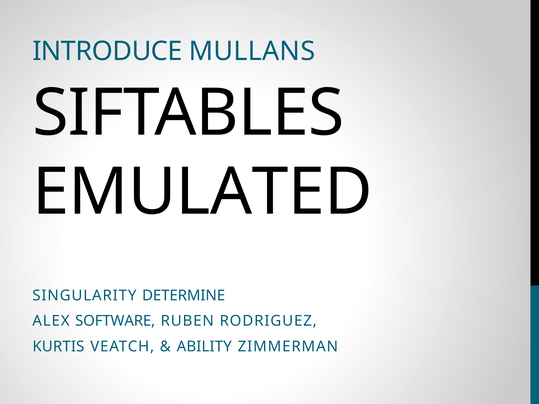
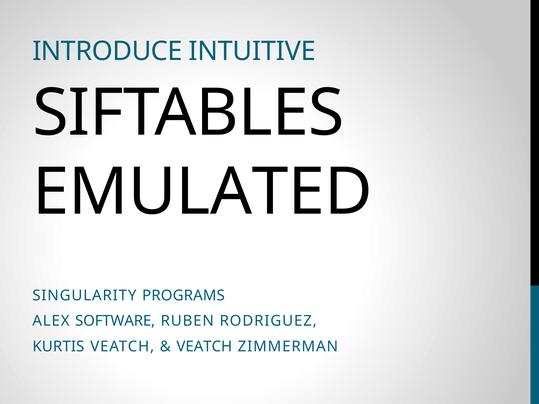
MULLANS: MULLANS -> INTUITIVE (252, 51)
DETERMINE: DETERMINE -> PROGRAMS (184, 296)
ABILITY: ABILITY -> VEATCH (204, 347)
